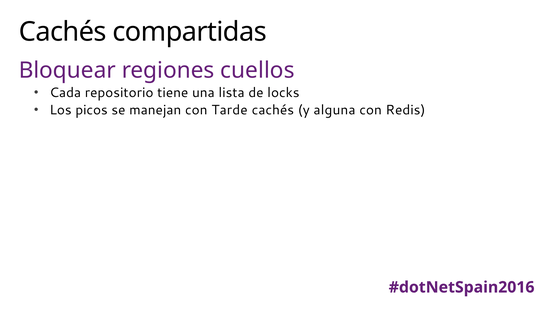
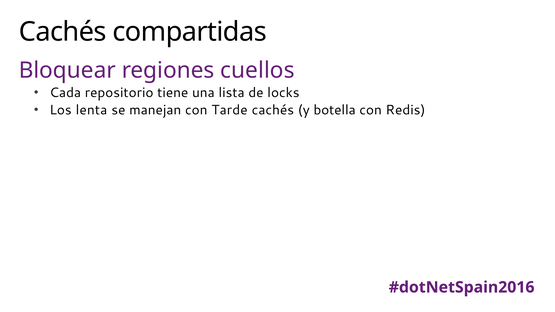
picos: picos -> lenta (91, 110)
alguna: alguna -> botella (335, 110)
